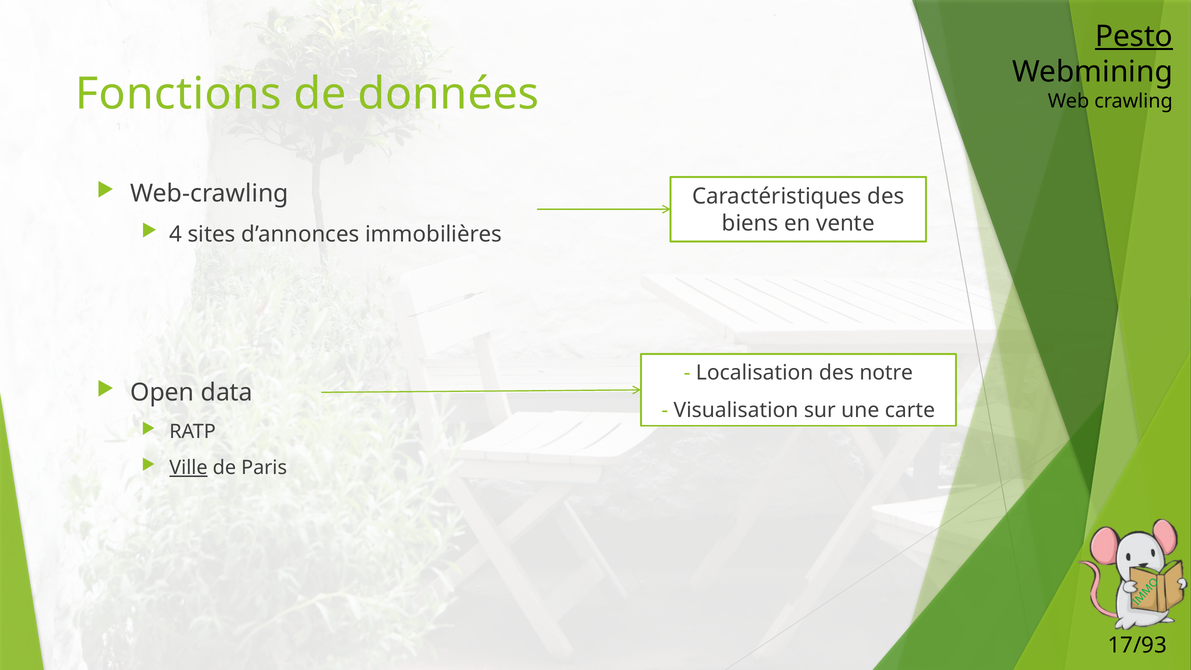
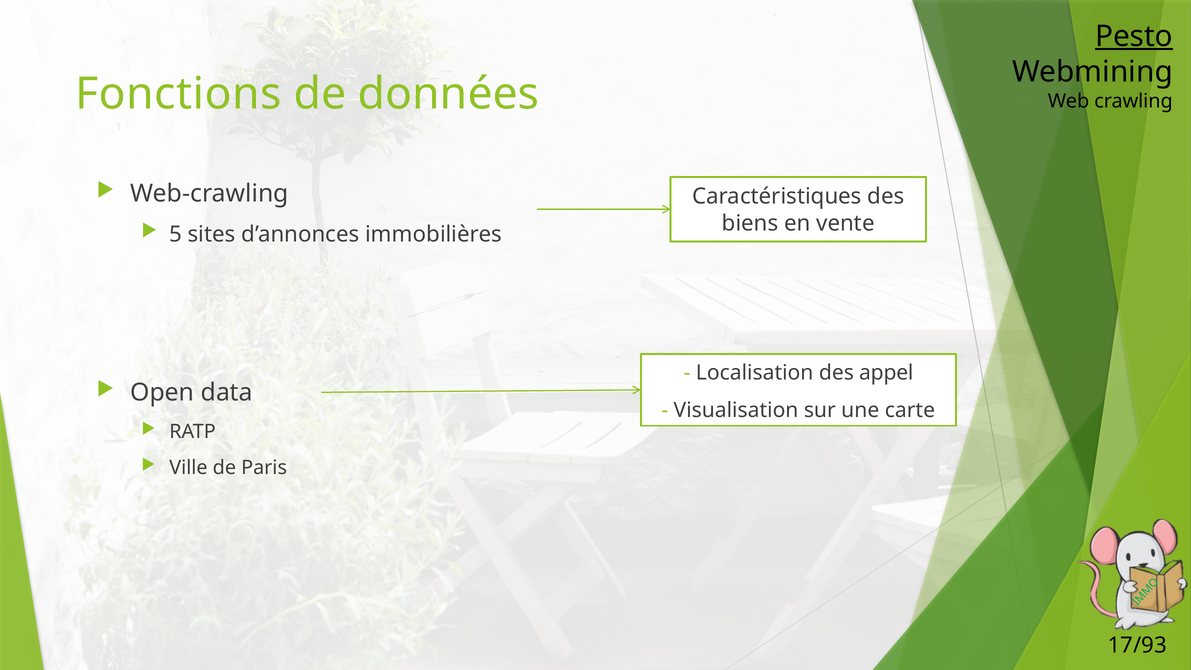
4: 4 -> 5 (176, 234)
notre: notre -> appel (886, 373)
Ville underline: present -> none (188, 468)
